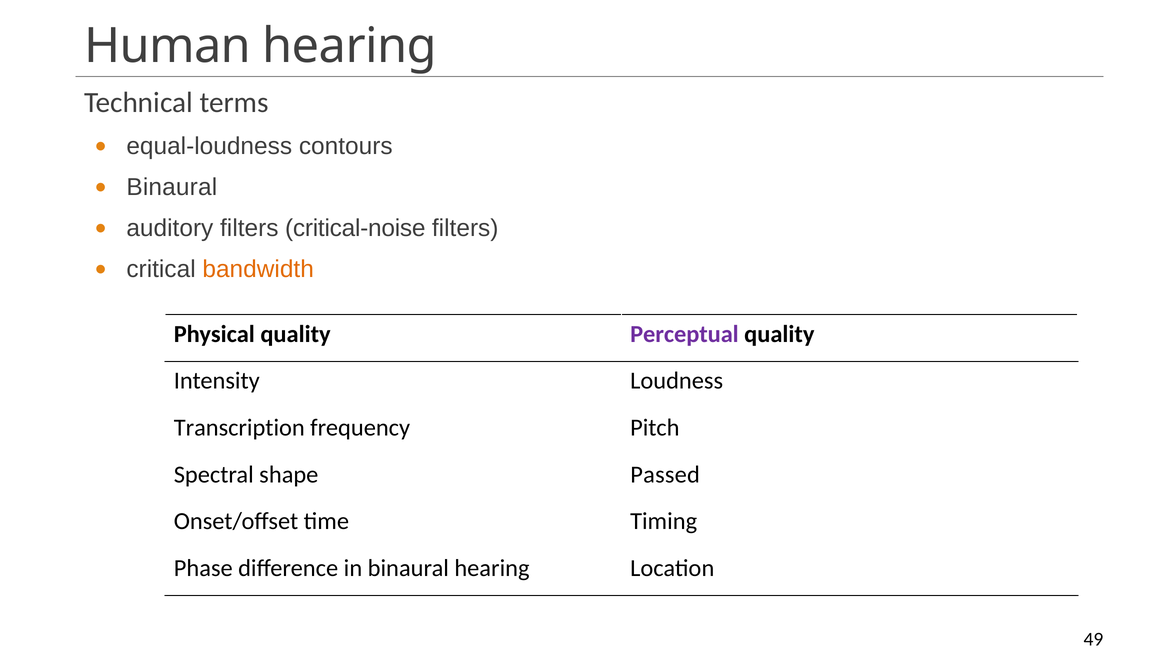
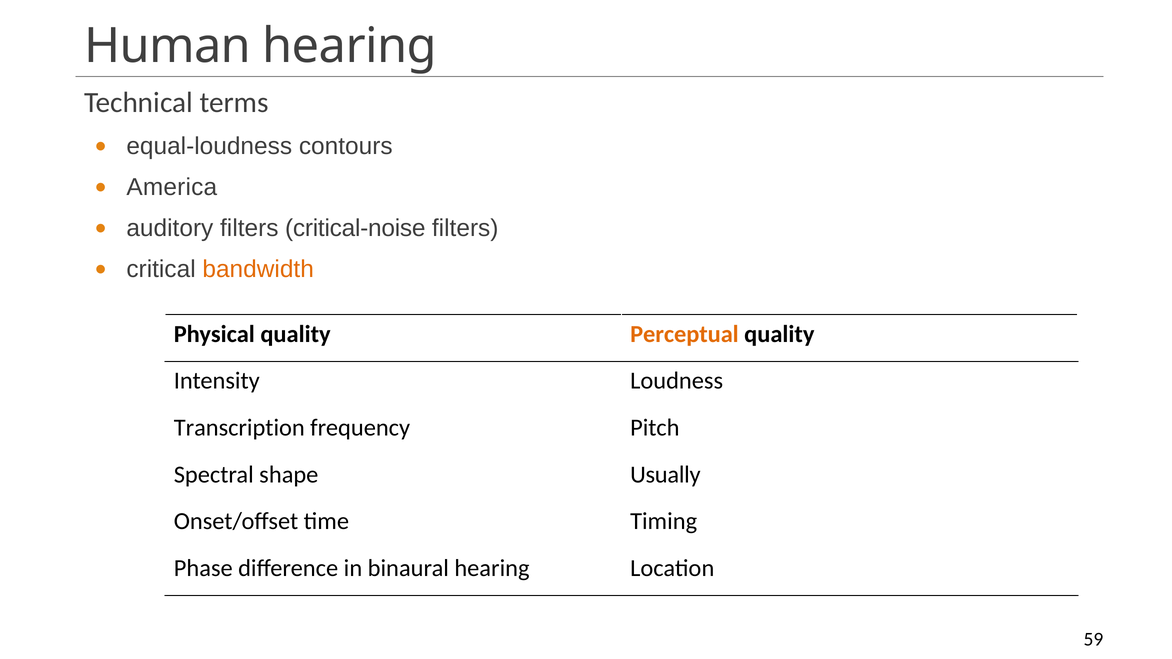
Binaural: Binaural -> America (172, 187)
Perceptual colour: purple -> orange (684, 334)
Passed: Passed -> Usually (665, 475)
49: 49 -> 59 (1093, 640)
